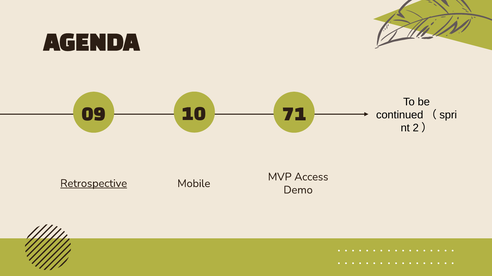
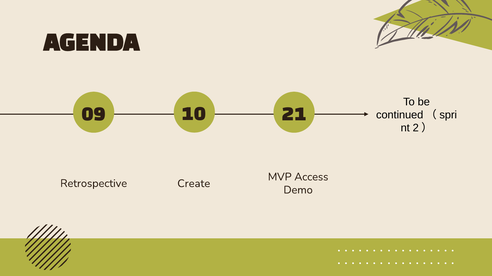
71: 71 -> 21 (294, 114)
Retrospective underline: present -> none (94, 184)
Mobile: Mobile -> Create (194, 184)
